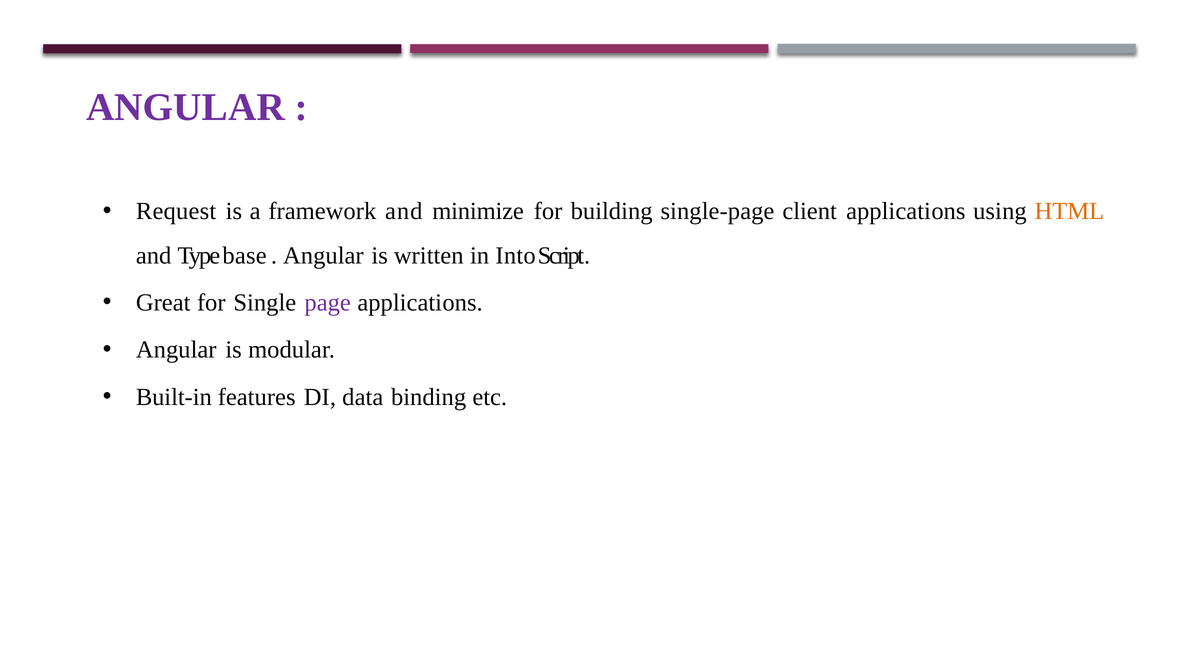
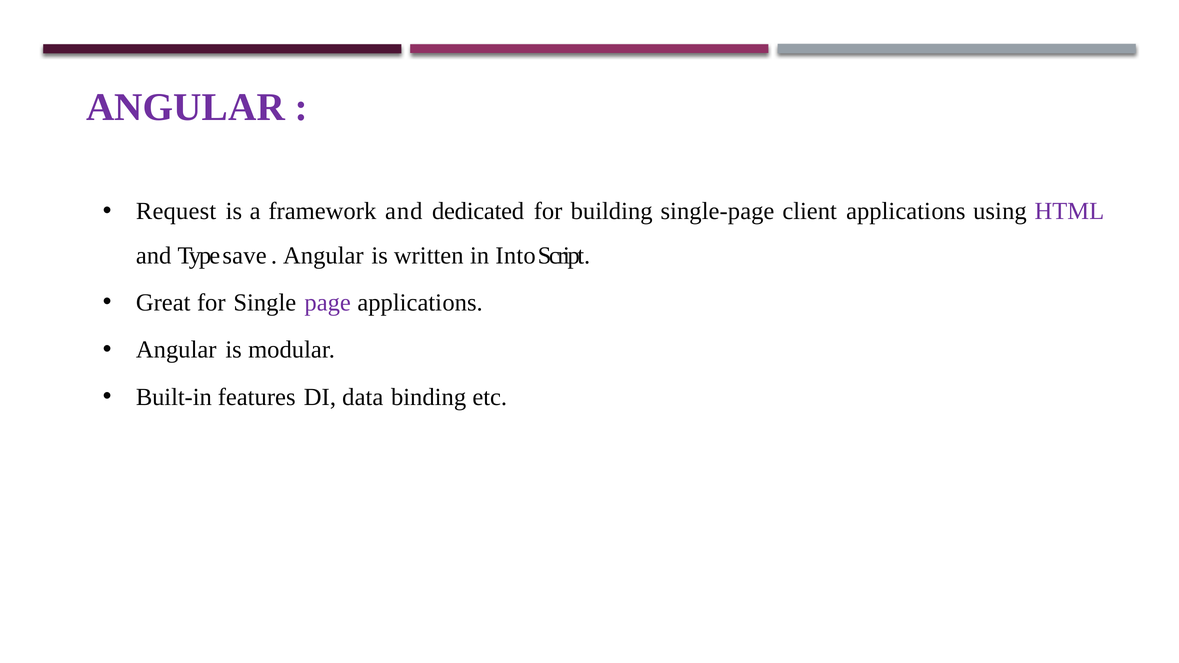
minimize: minimize -> dedicated (478, 211)
HTML colour: orange -> purple (1069, 211)
base: base -> save (245, 256)
